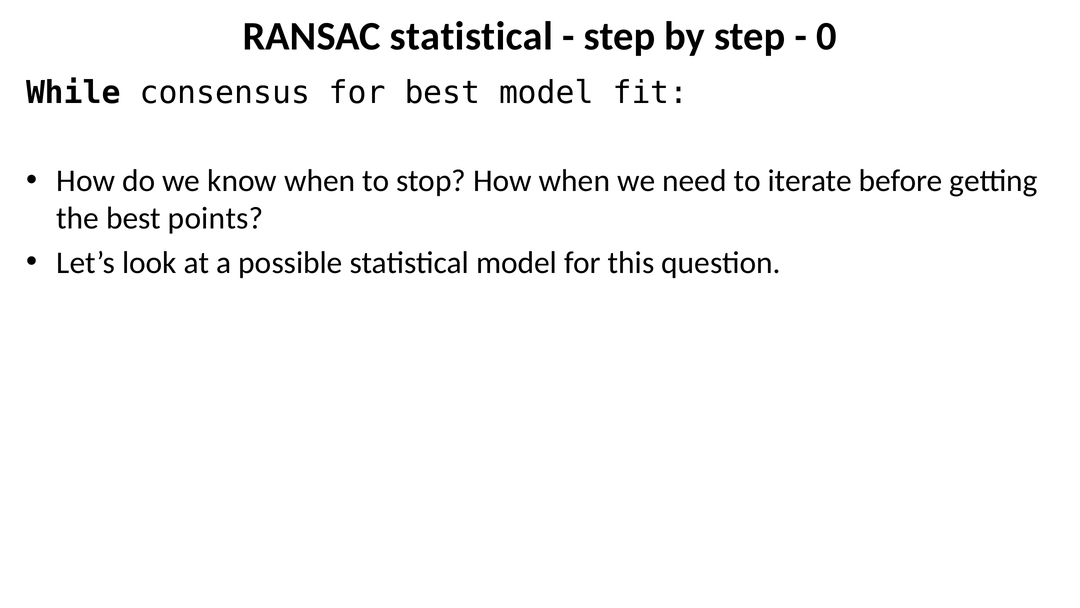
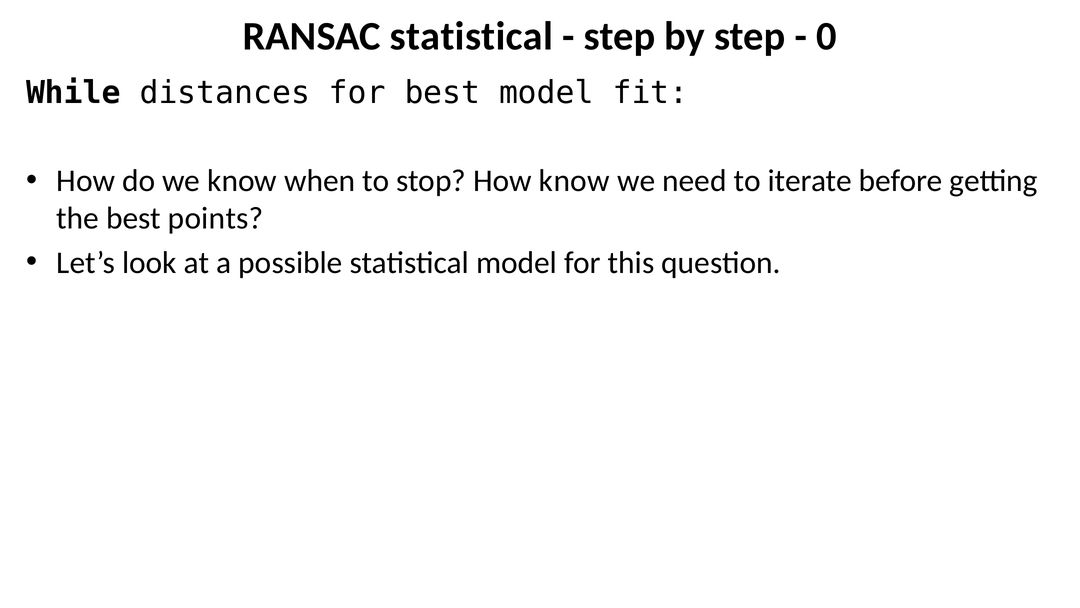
consensus: consensus -> distances (225, 93)
How when: when -> know (574, 181)
